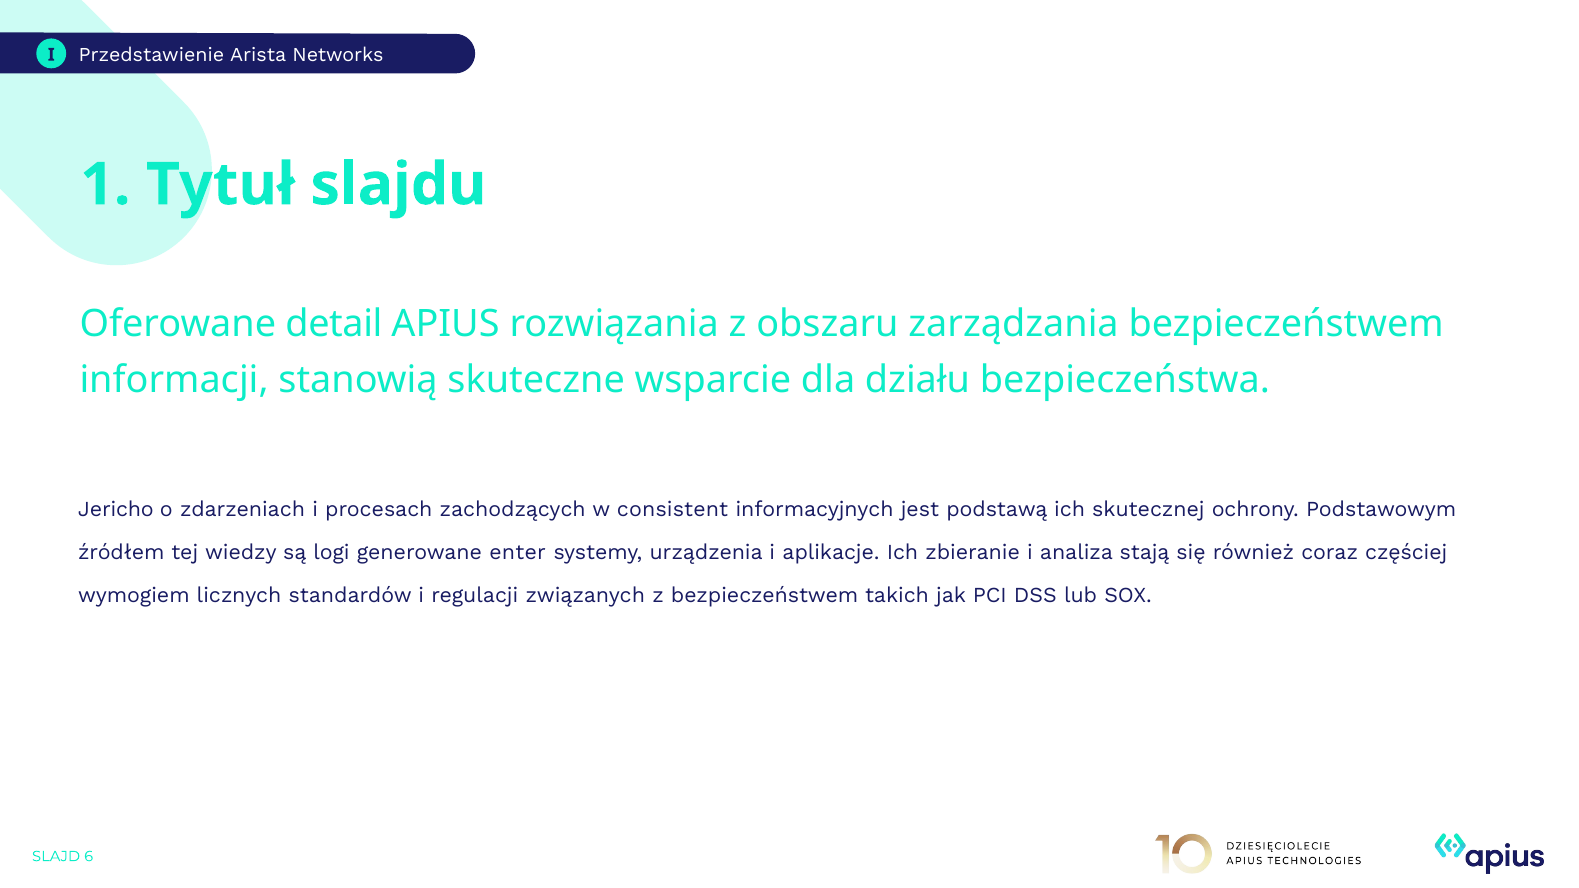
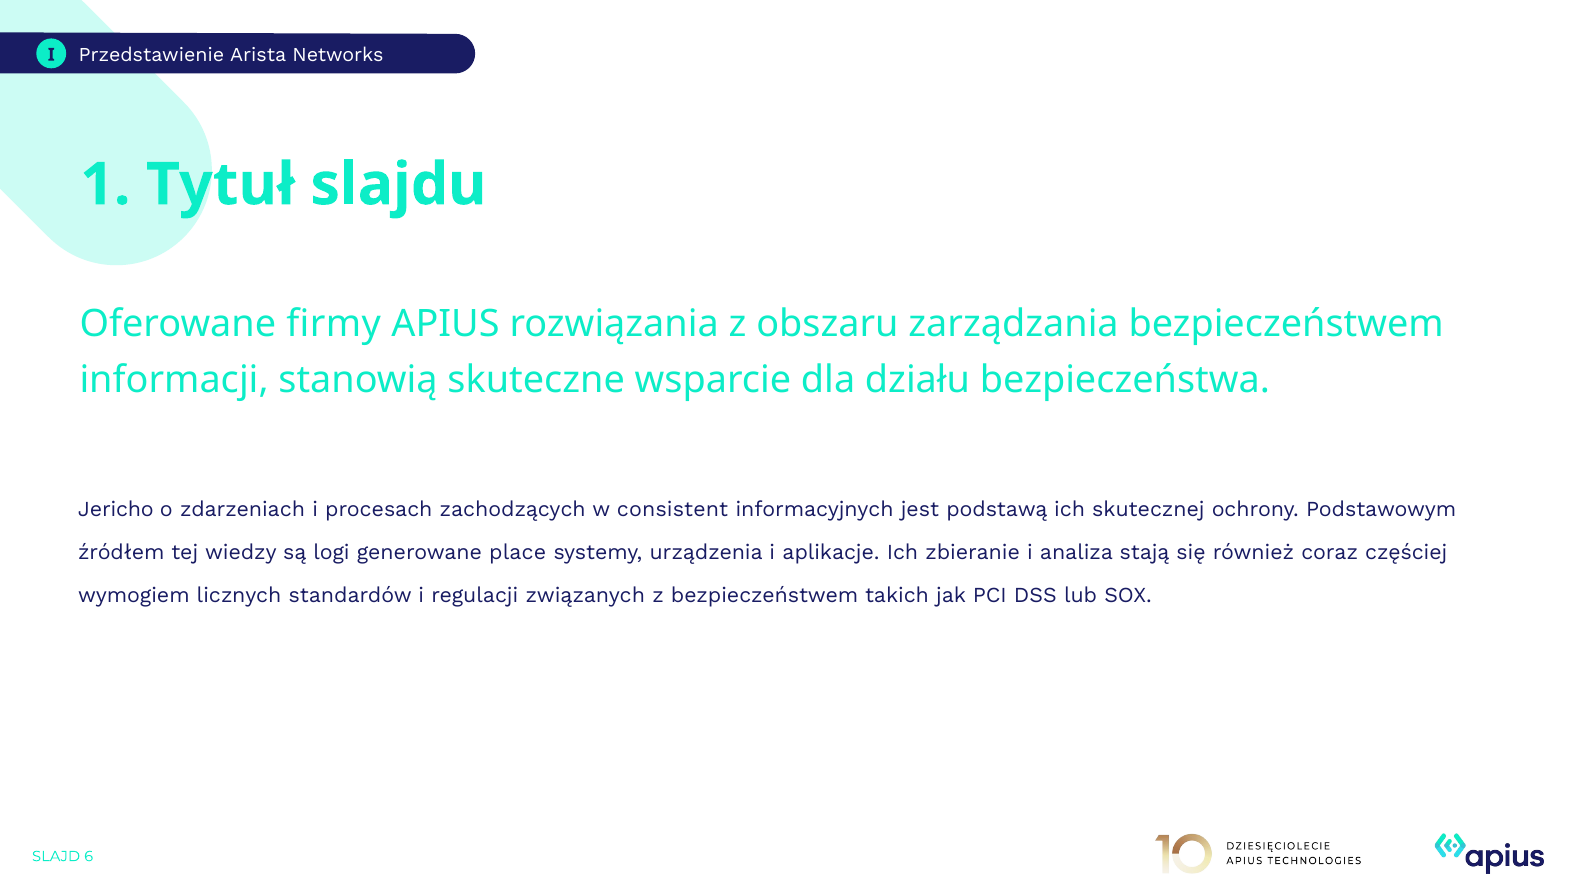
detail: detail -> firmy (334, 324)
enter: enter -> place (518, 552)
